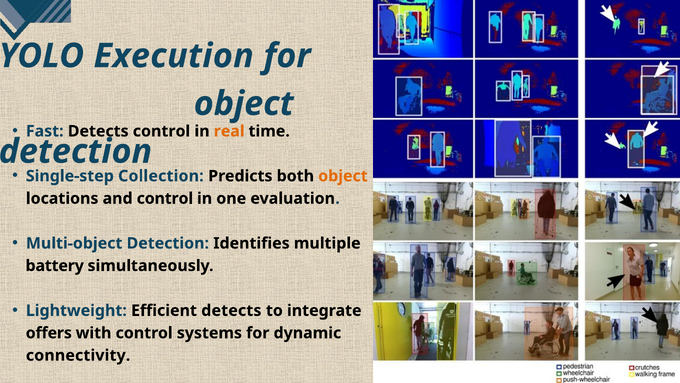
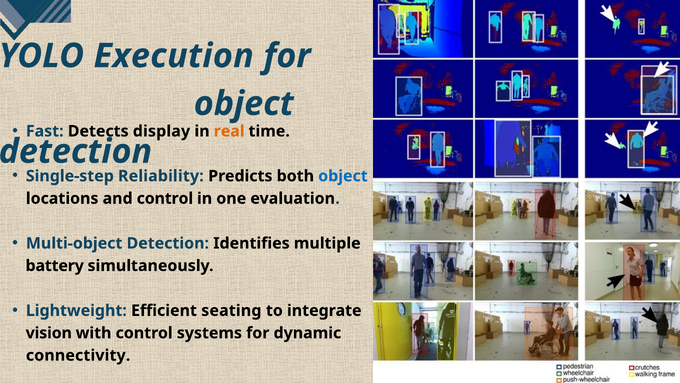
Detects control: control -> display (161, 131)
Collection: Collection -> Reliability (161, 176)
object colour: orange -> blue (343, 176)
Efficient detects: detects -> seating (231, 310)
offers: offers -> vision (49, 333)
